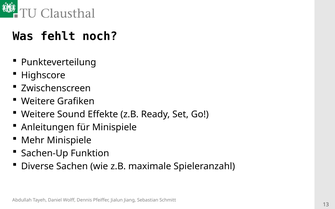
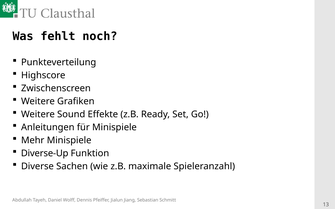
Sachen-Up: Sachen-Up -> Diverse-Up (45, 154)
